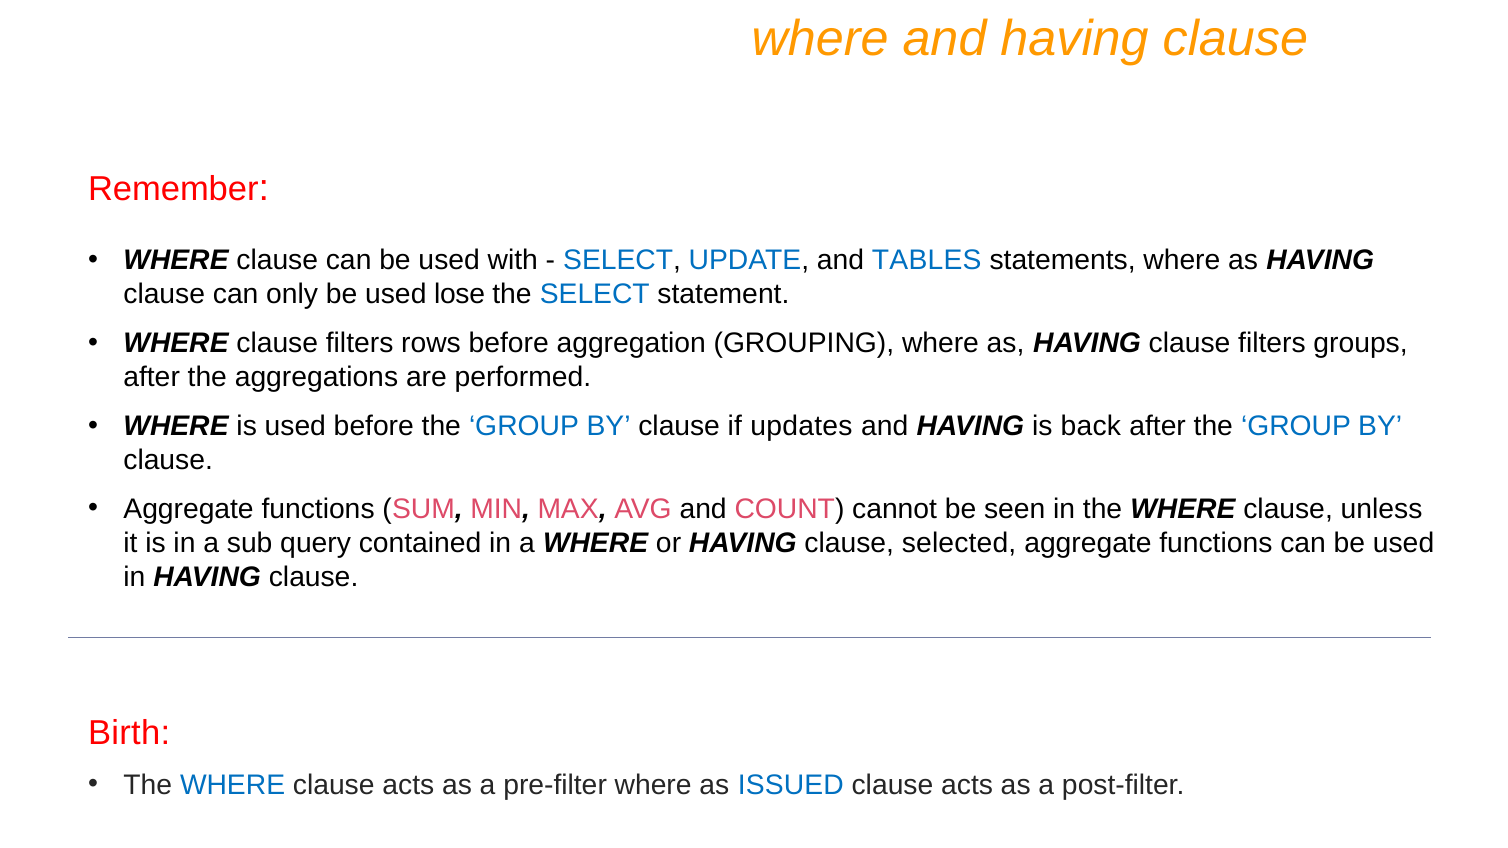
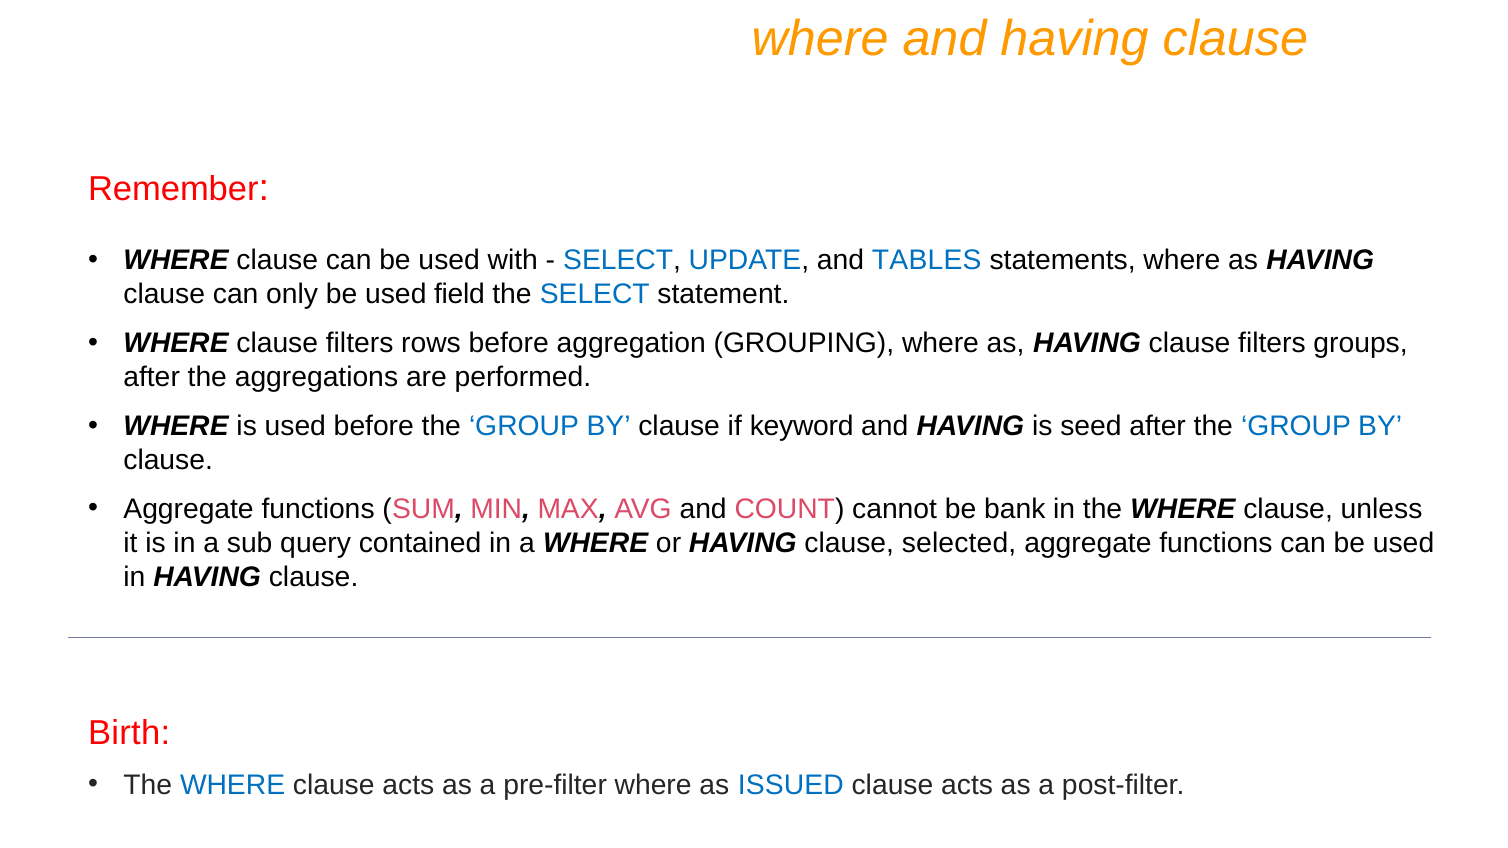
lose: lose -> field (460, 294)
updates: updates -> keyword (802, 426)
back: back -> seed (1091, 426)
seen: seen -> bank (1015, 509)
